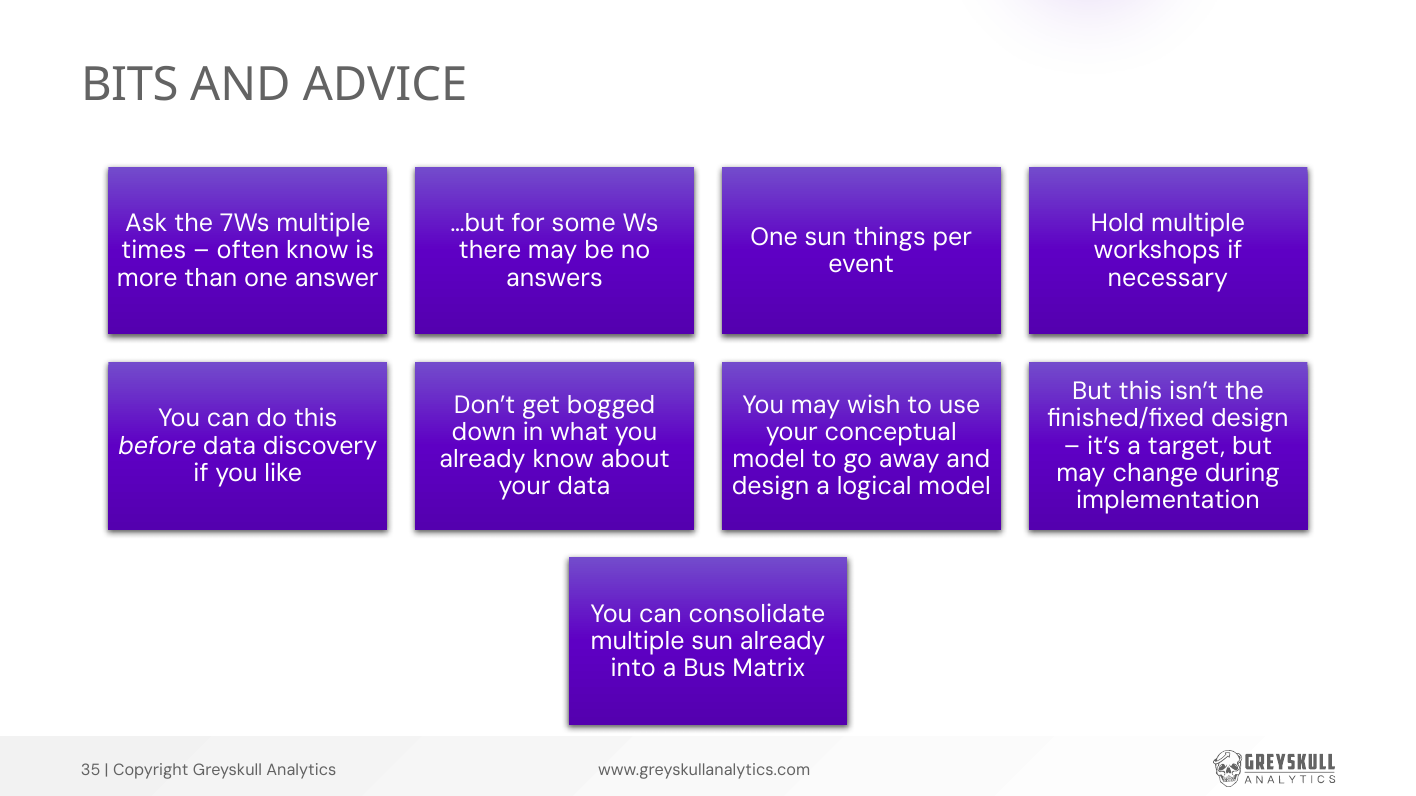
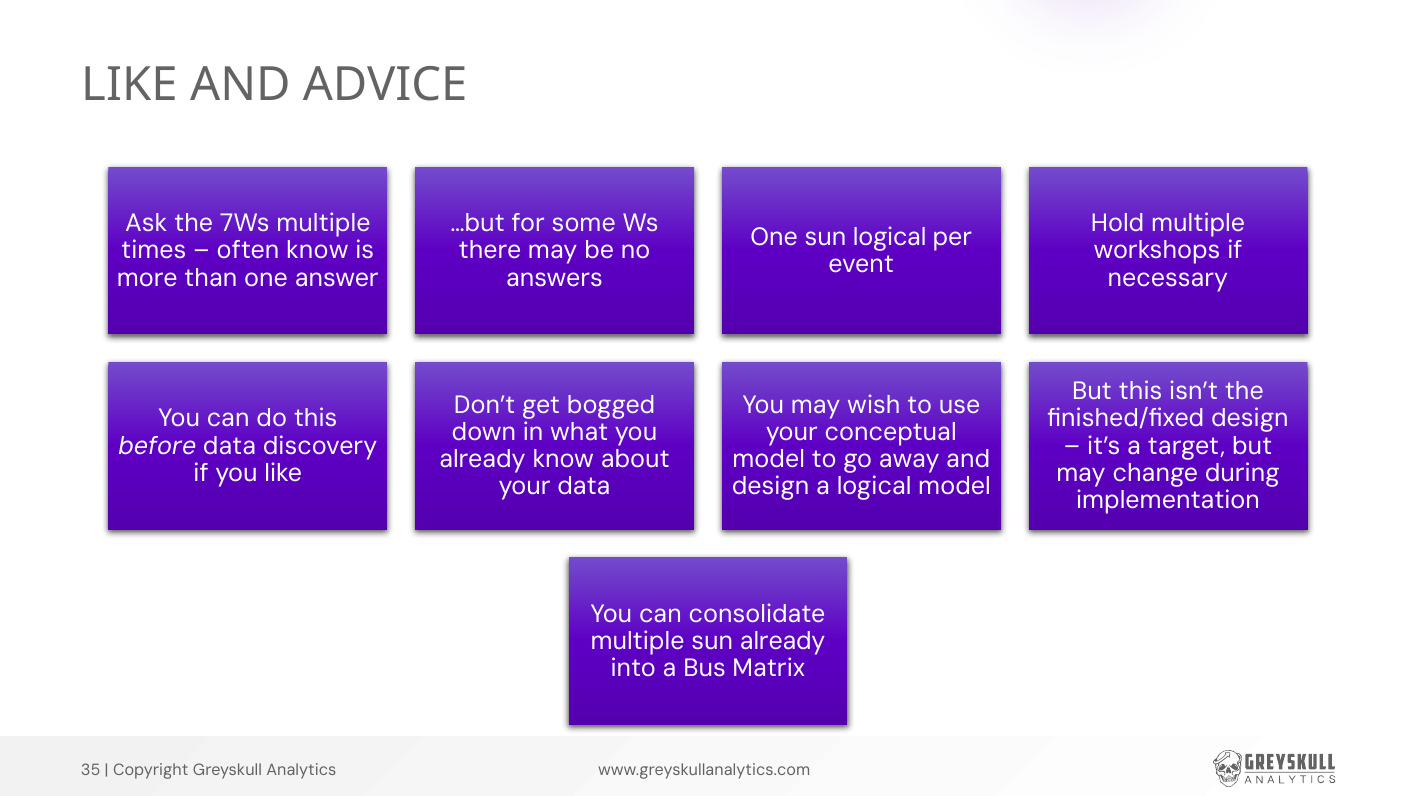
BITS: BITS -> LIKE (129, 85)
sun things: things -> logical (890, 237)
